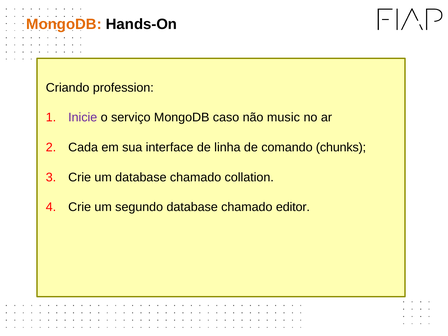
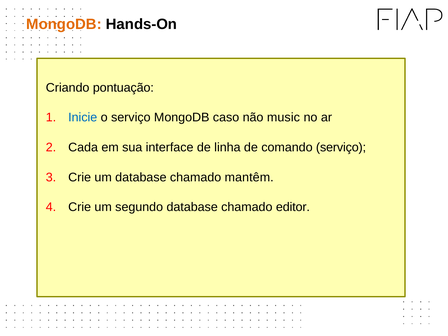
profession: profession -> pontuação (123, 88)
Inicie colour: purple -> blue (83, 118)
comando chunks: chunks -> serviço (341, 147)
collation: collation -> mantêm (249, 177)
